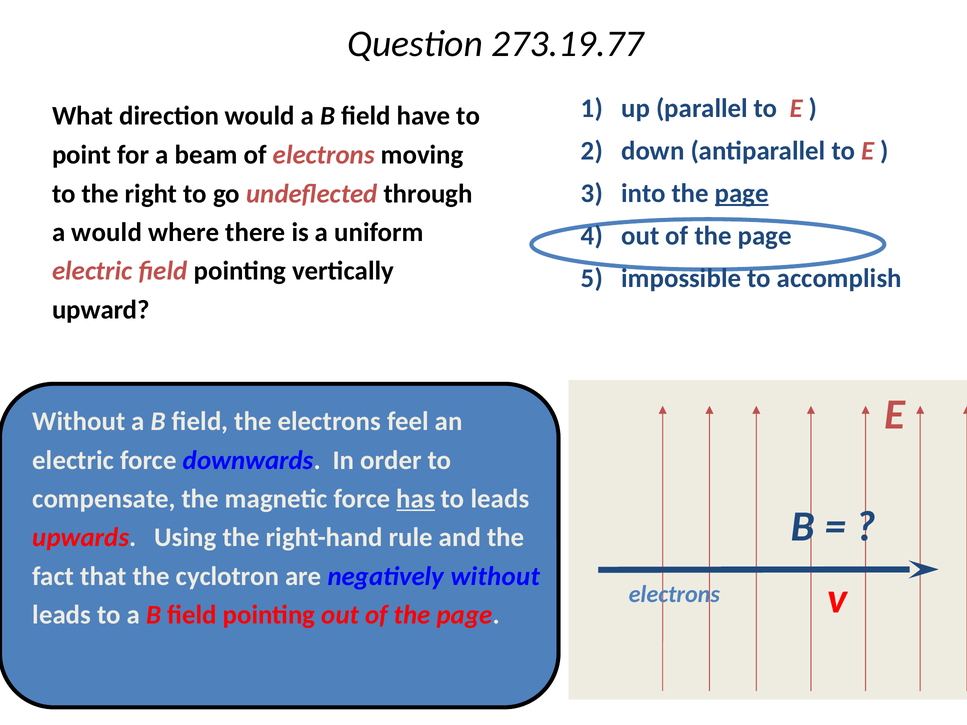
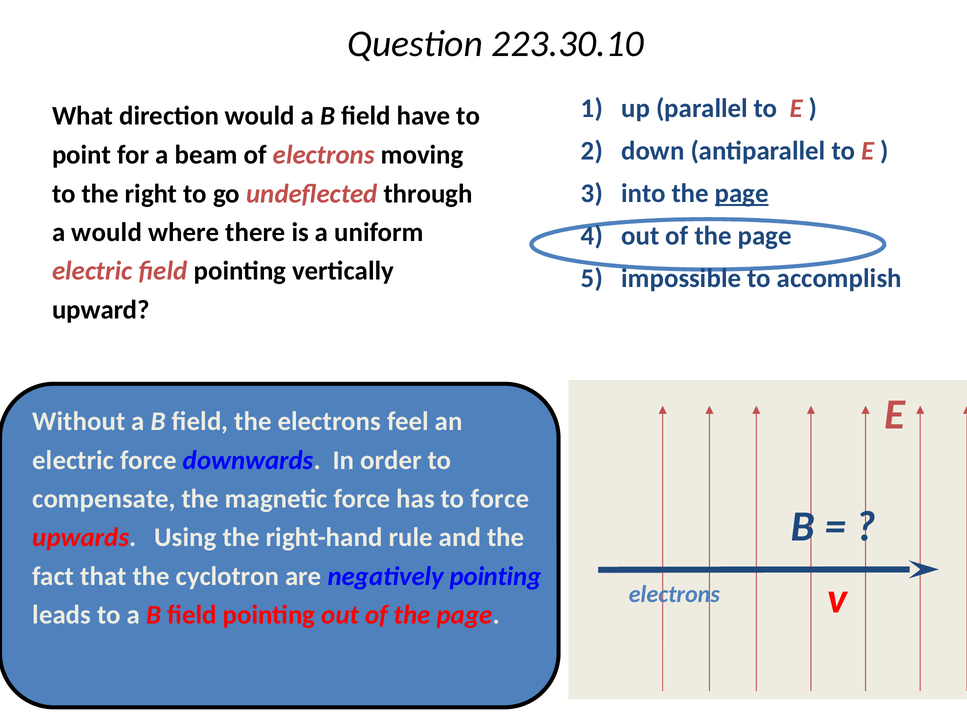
273.19.77: 273.19.77 -> 223.30.10 (568, 44)
has underline: present -> none (416, 499)
to leads: leads -> force (500, 499)
negatively without: without -> pointing (495, 576)
